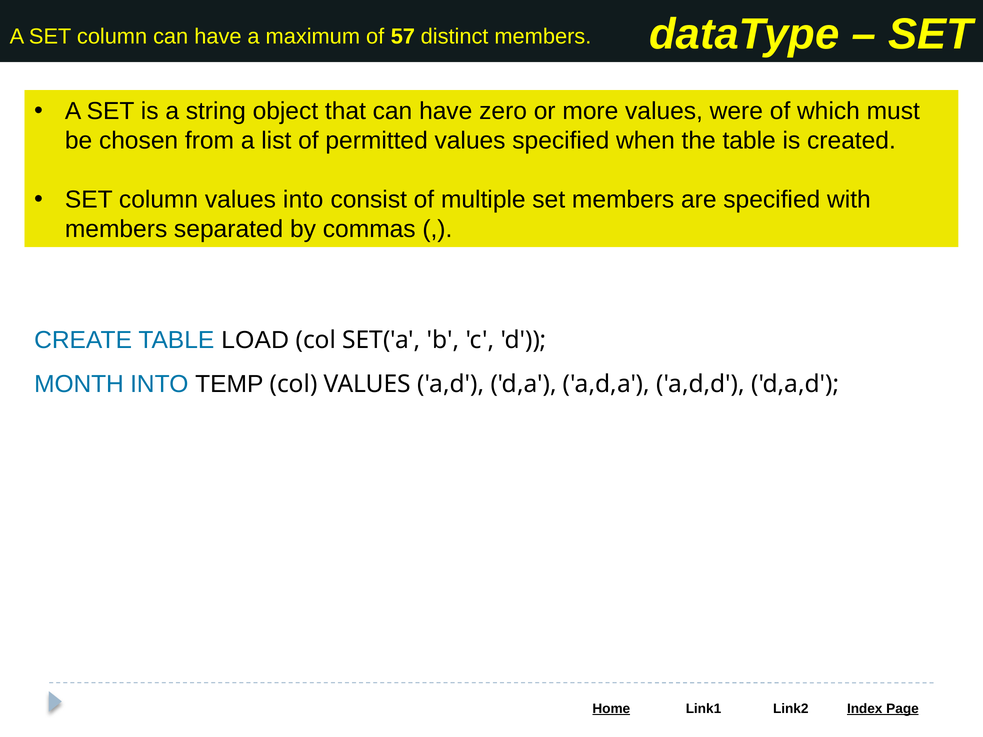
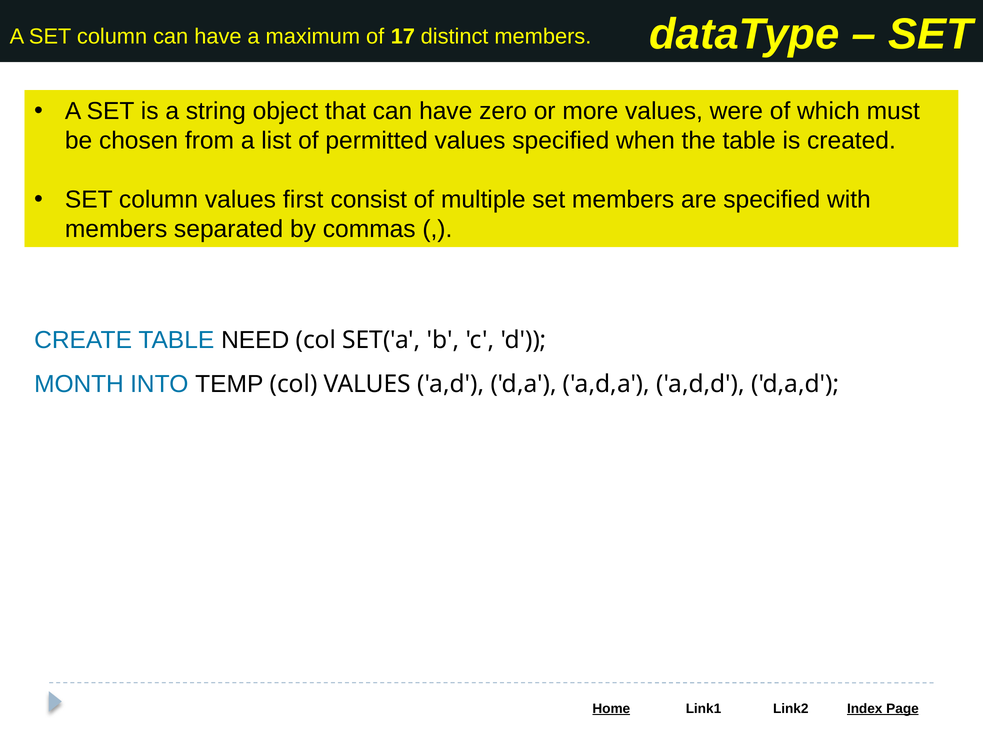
57: 57 -> 17 (403, 36)
values into: into -> first (303, 200)
LOAD: LOAD -> NEED (255, 340)
